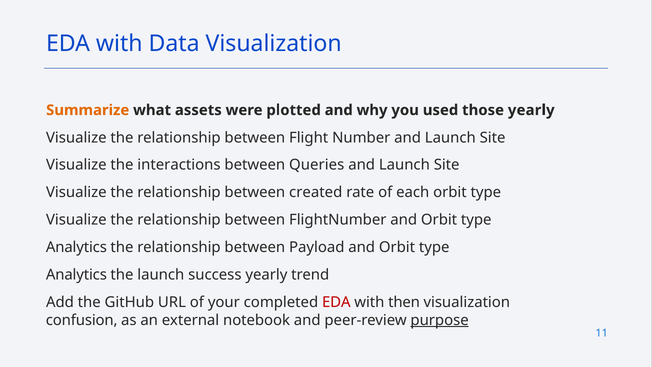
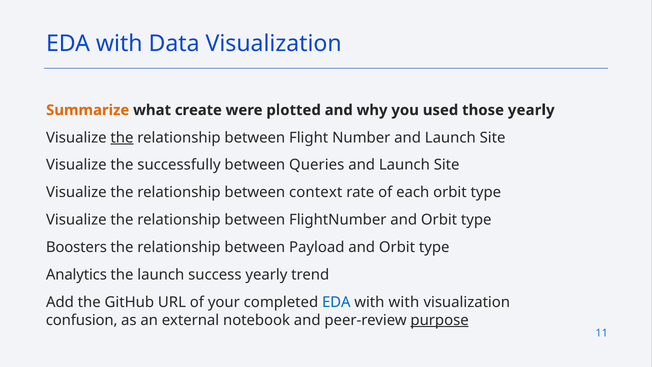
assets: assets -> create (198, 110)
the underline: none -> present (122, 138)
interactions: interactions -> successfully (179, 165)
created: created -> context (316, 192)
Analytics: Analytics -> Boosters (76, 247)
EDA colour: red -> blue (336, 302)
with then: then -> with (404, 302)
